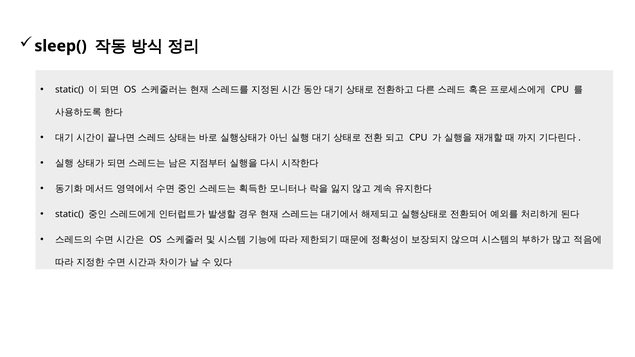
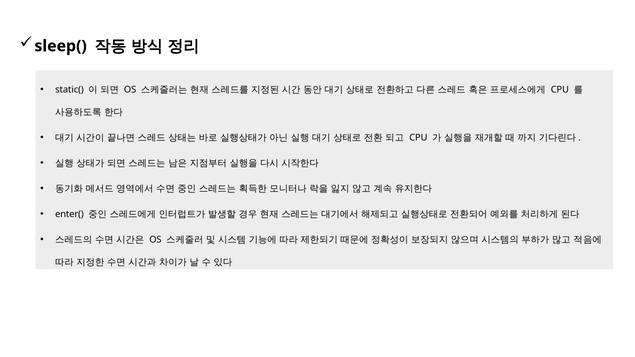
static(: static( -> enter( (69, 214)
